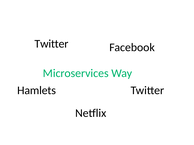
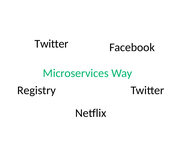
Hamlets: Hamlets -> Registry (37, 91)
